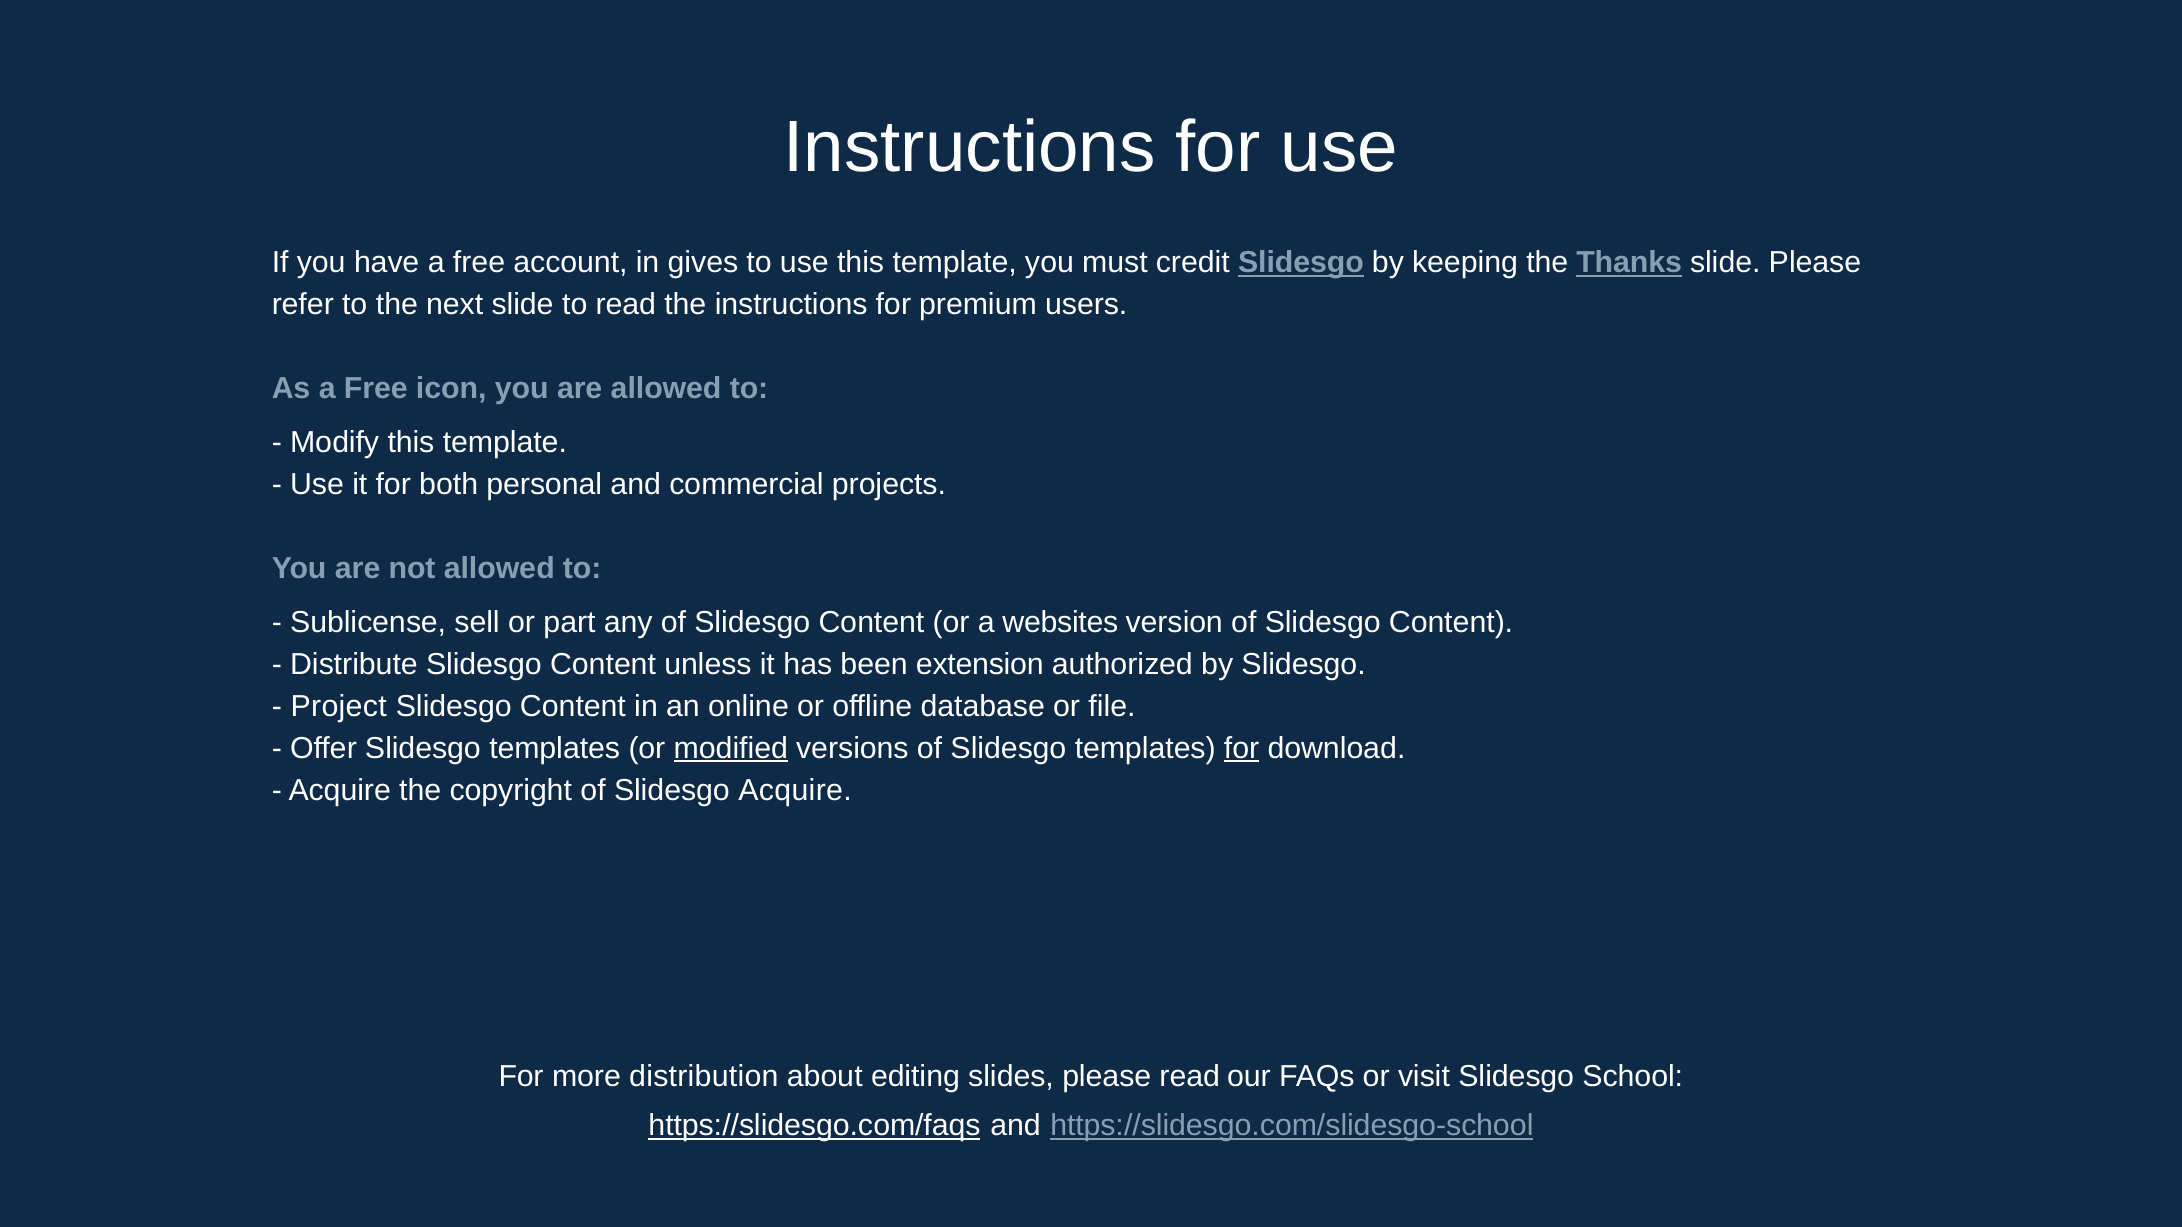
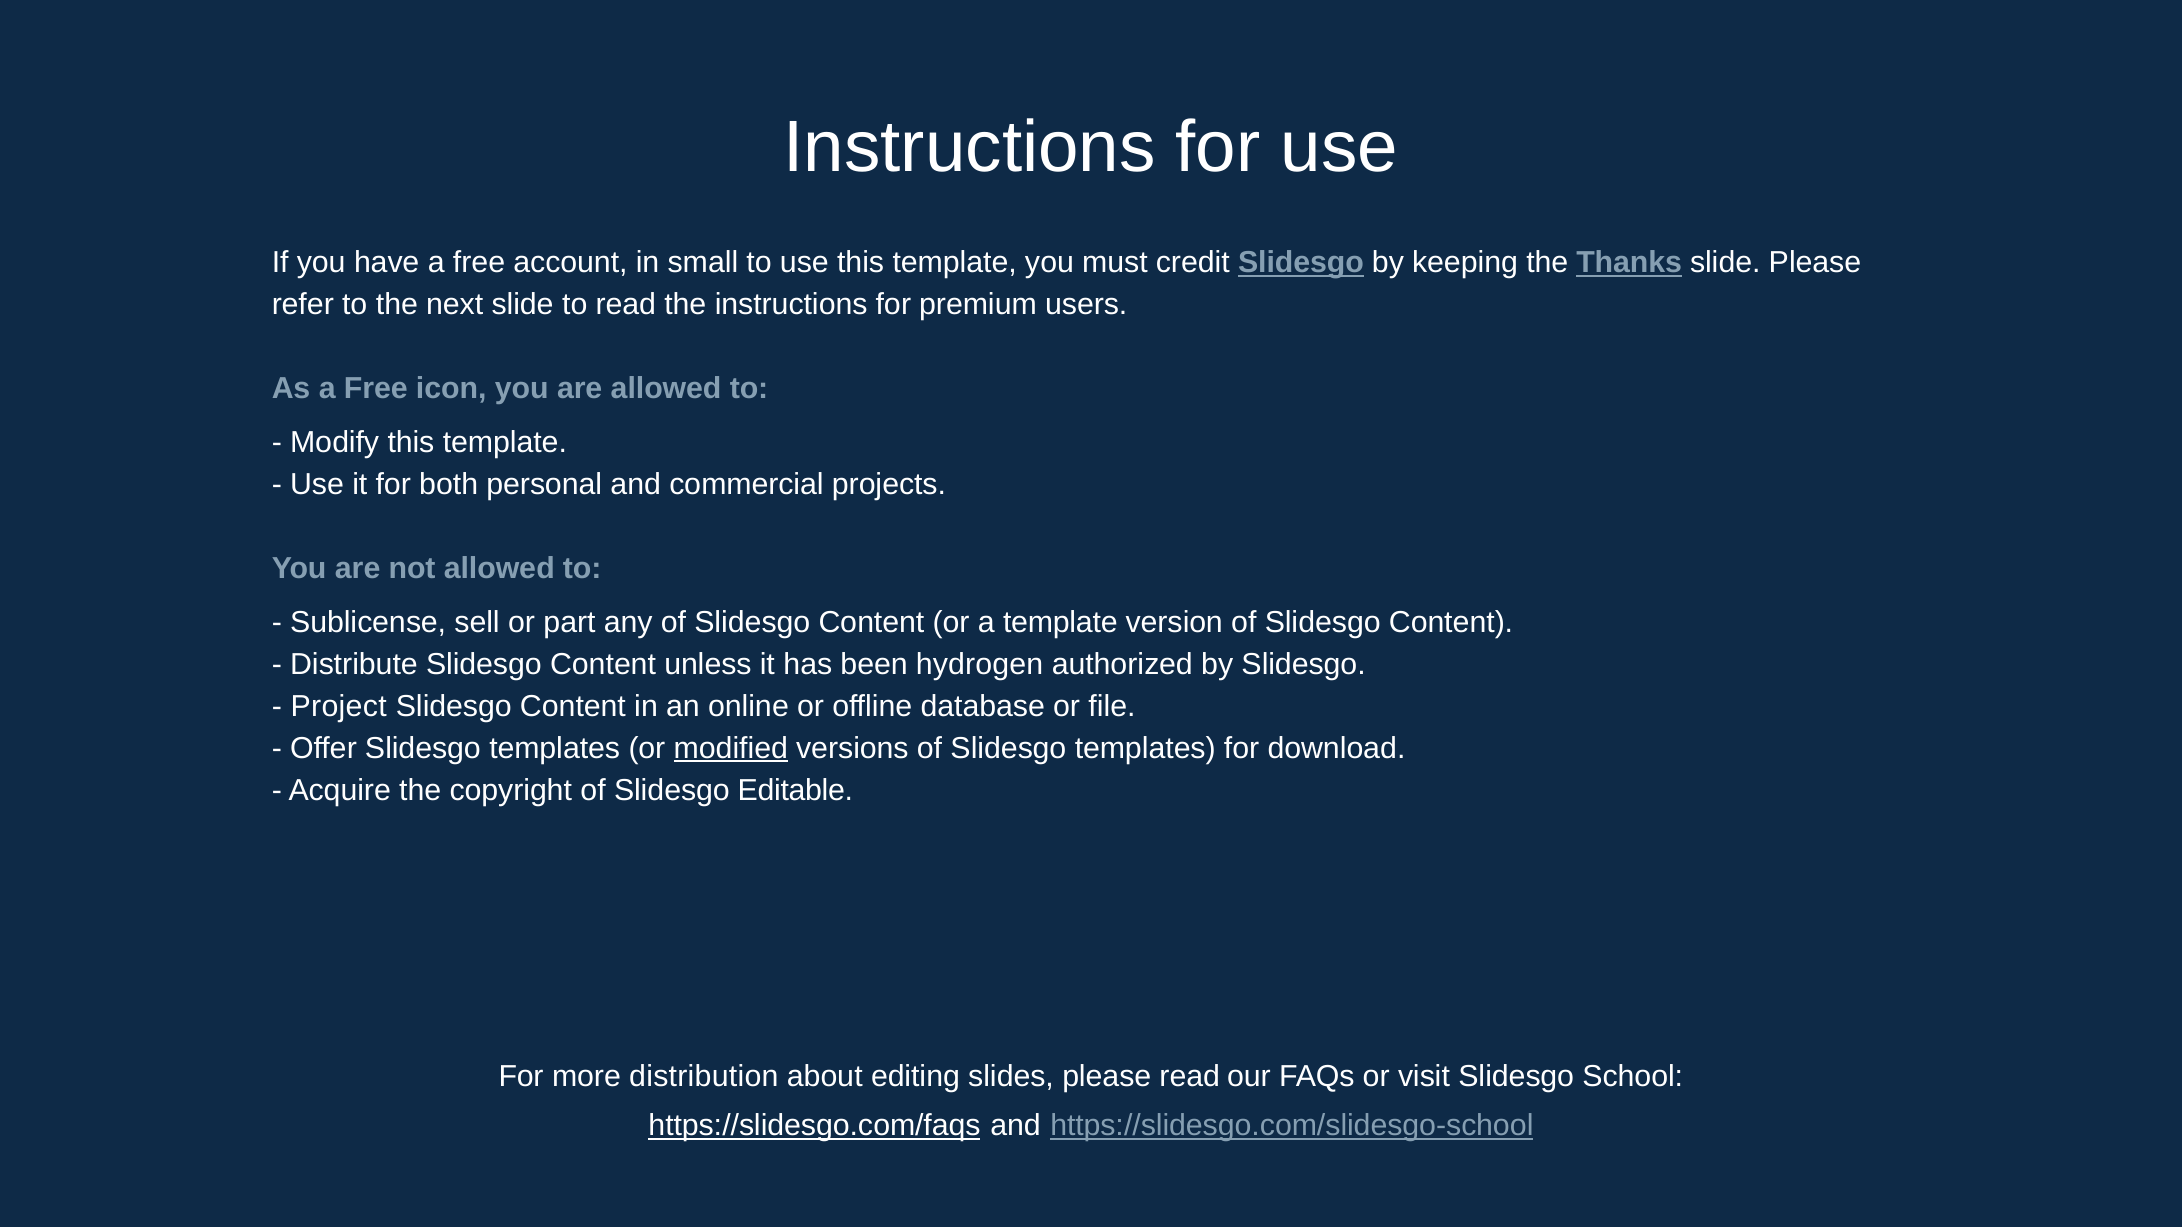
gives: gives -> small (703, 263)
a websites: websites -> template (1060, 623)
extension: extension -> hydrogen (980, 665)
for underline: present -> none (1242, 749)
Slidesgo Acquire: Acquire -> Editable (795, 790)
